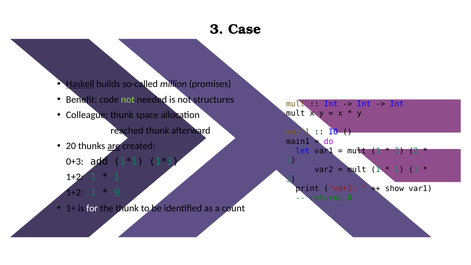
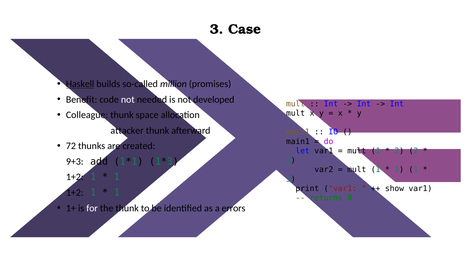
not colour: light green -> white (128, 99)
structures: structures -> developed (214, 99)
reached: reached -> attacker (127, 130)
20: 20 -> 72 (71, 146)
are underline: present -> none (114, 146)
0+3: 0+3 -> 9+3 (75, 162)
9: 9 -> 1 (117, 193)
count: count -> errors (234, 208)
